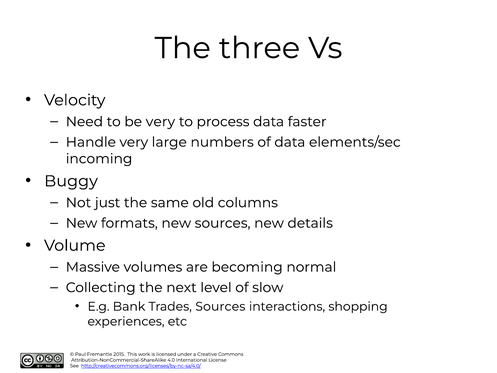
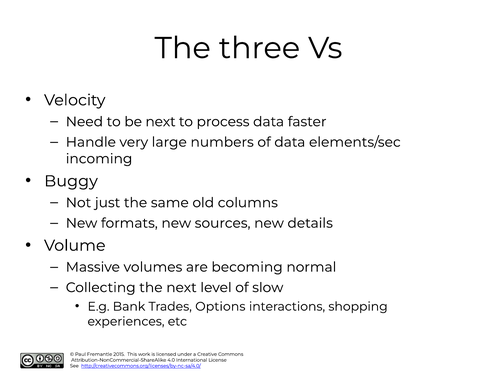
be very: very -> next (161, 122)
Trades Sources: Sources -> Options (220, 306)
